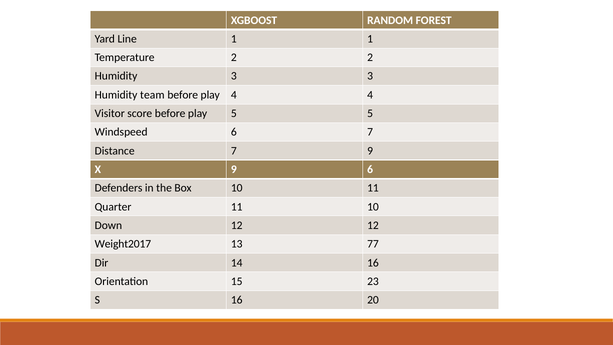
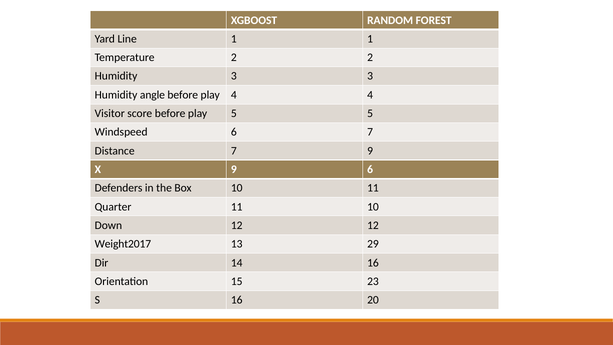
team: team -> angle (152, 95)
77: 77 -> 29 (373, 244)
